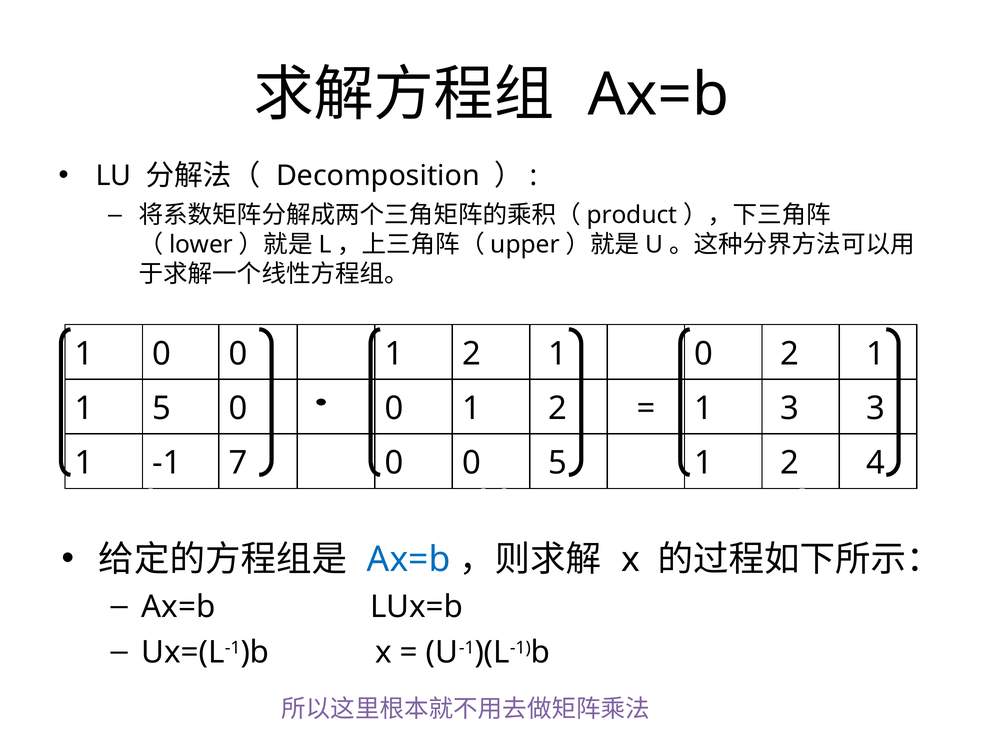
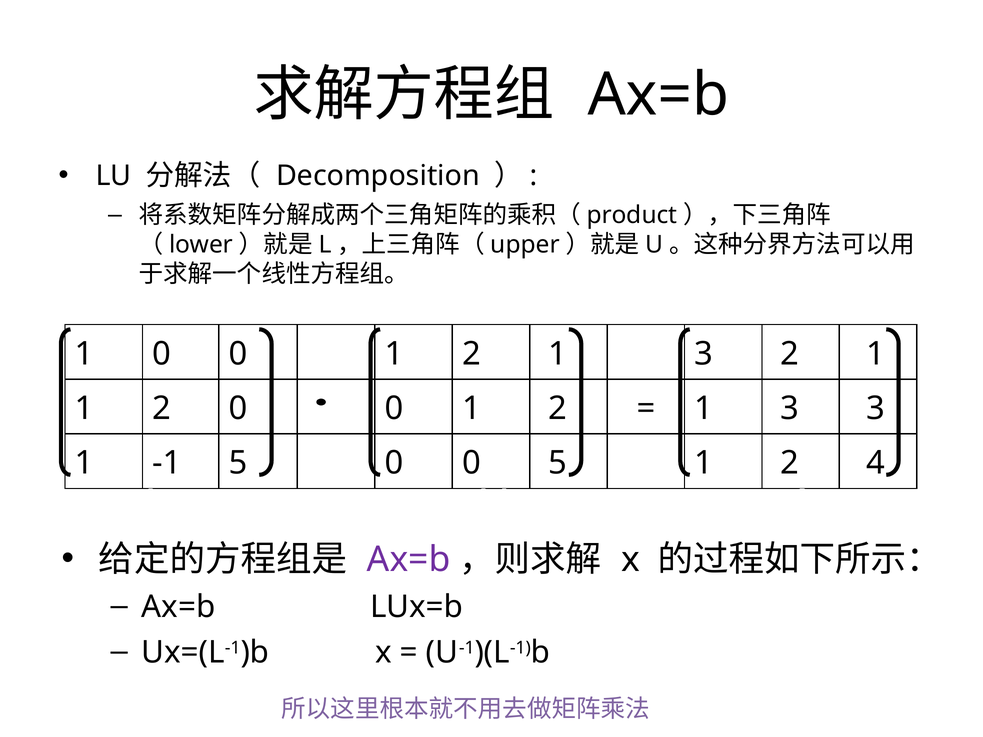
2 1 0: 0 -> 3 (704, 354)
5: 5 -> 2 (162, 409)
-1 7: 7 -> 5 (238, 463)
Ax=b colour: blue -> purple (409, 560)
